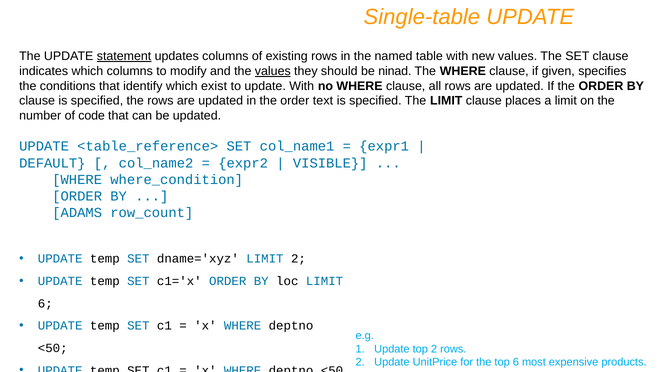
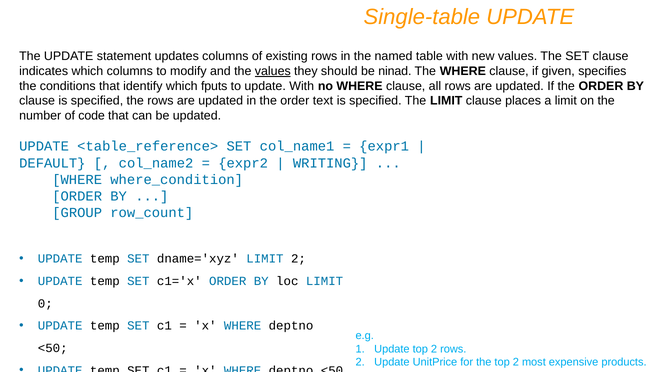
statement underline: present -> none (124, 56)
exist: exist -> fputs (214, 86)
VISIBLE: VISIBLE -> WRITING (330, 163)
ADAMS: ADAMS -> GROUP (77, 213)
6: 6 -> 0 (45, 304)
the top 6: 6 -> 2 (516, 363)
